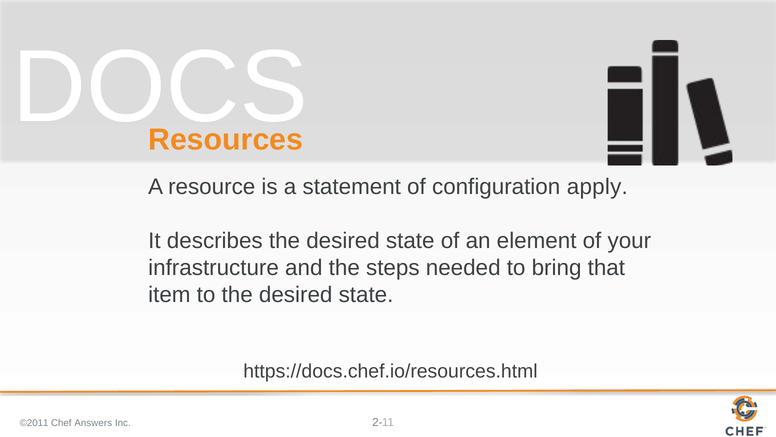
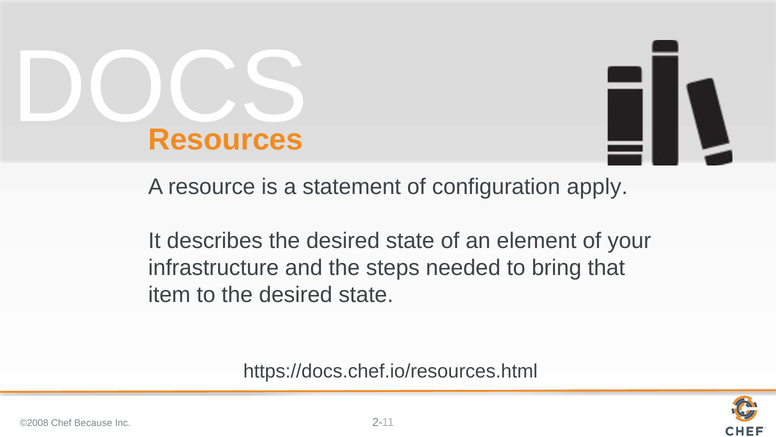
©2011: ©2011 -> ©2008 (34, 422)
Answers: Answers -> Because (93, 422)
